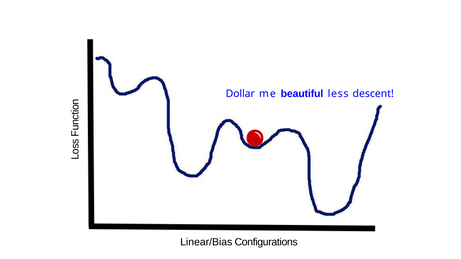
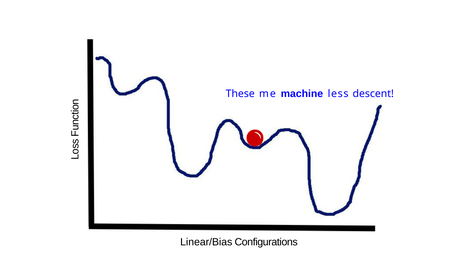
Dollar: Dollar -> These (240, 94)
beautiful: beautiful -> machine (302, 94)
